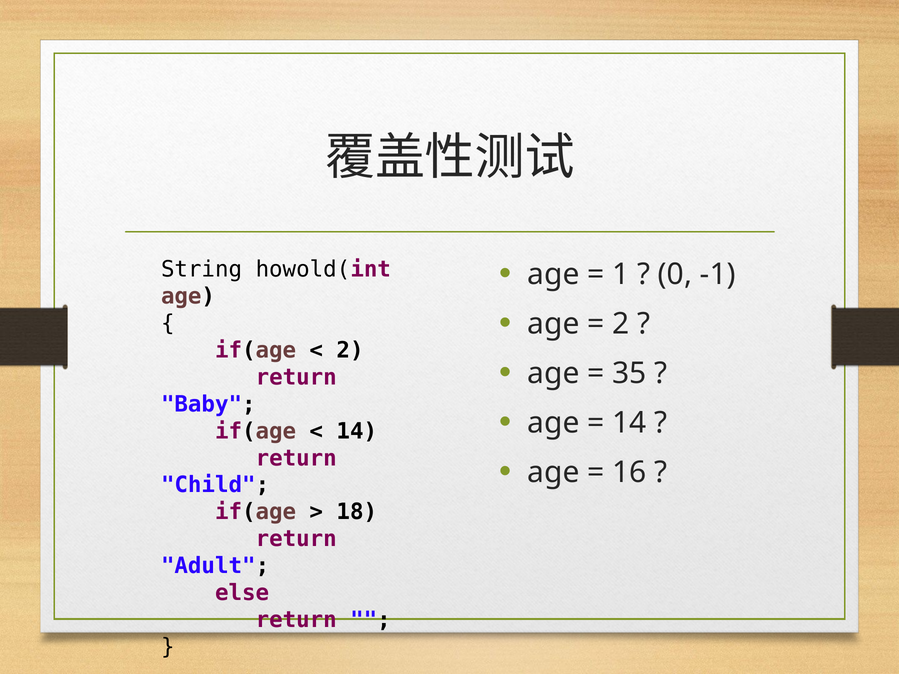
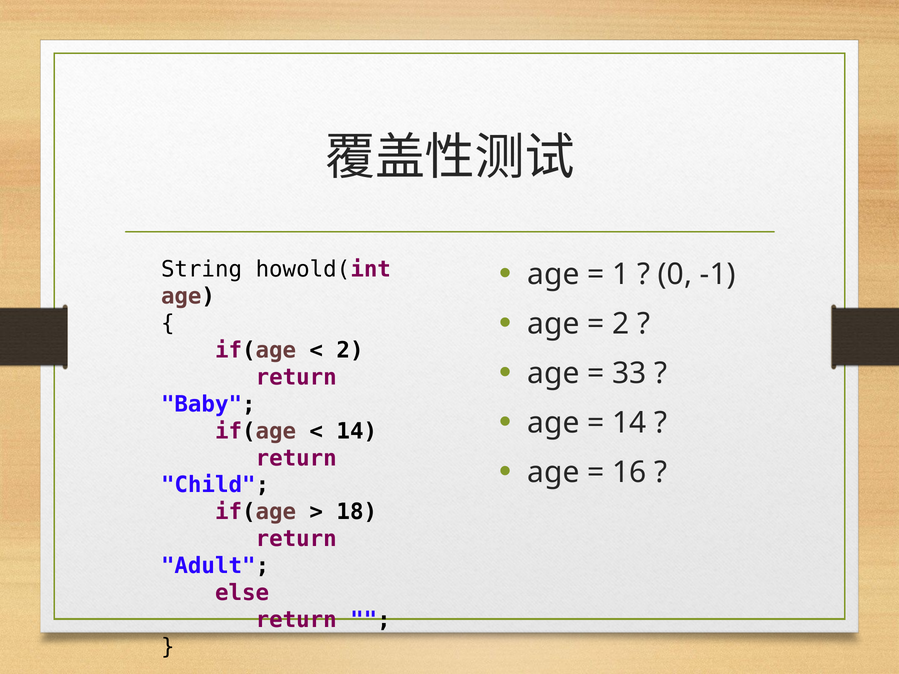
35: 35 -> 33 (629, 374)
